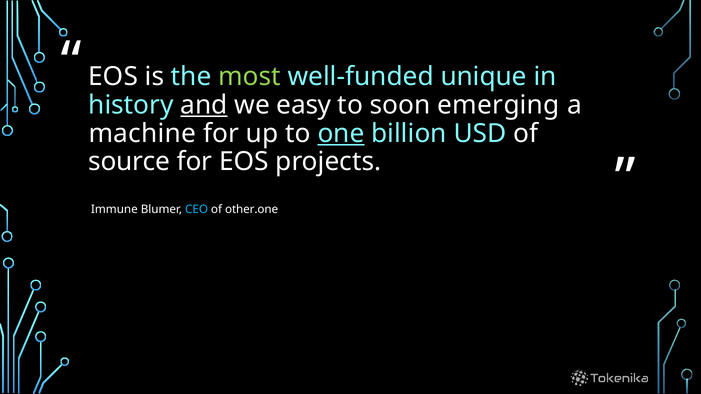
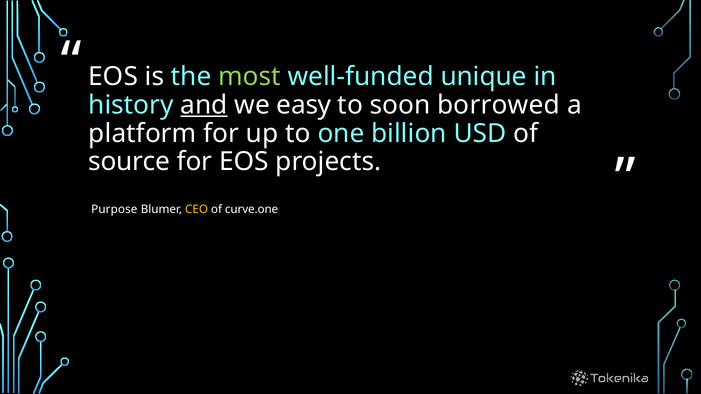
emerging: emerging -> borrowed (499, 105)
machine: machine -> platform (142, 134)
one underline: present -> none (341, 134)
Immune: Immune -> Purpose (114, 209)
CEO colour: light blue -> yellow (197, 209)
other.one: other.one -> curve.one (252, 209)
